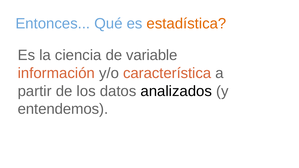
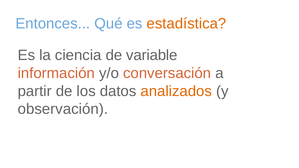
característica: característica -> conversación (167, 73)
analizados colour: black -> orange (176, 91)
entendemos: entendemos -> observación (63, 109)
